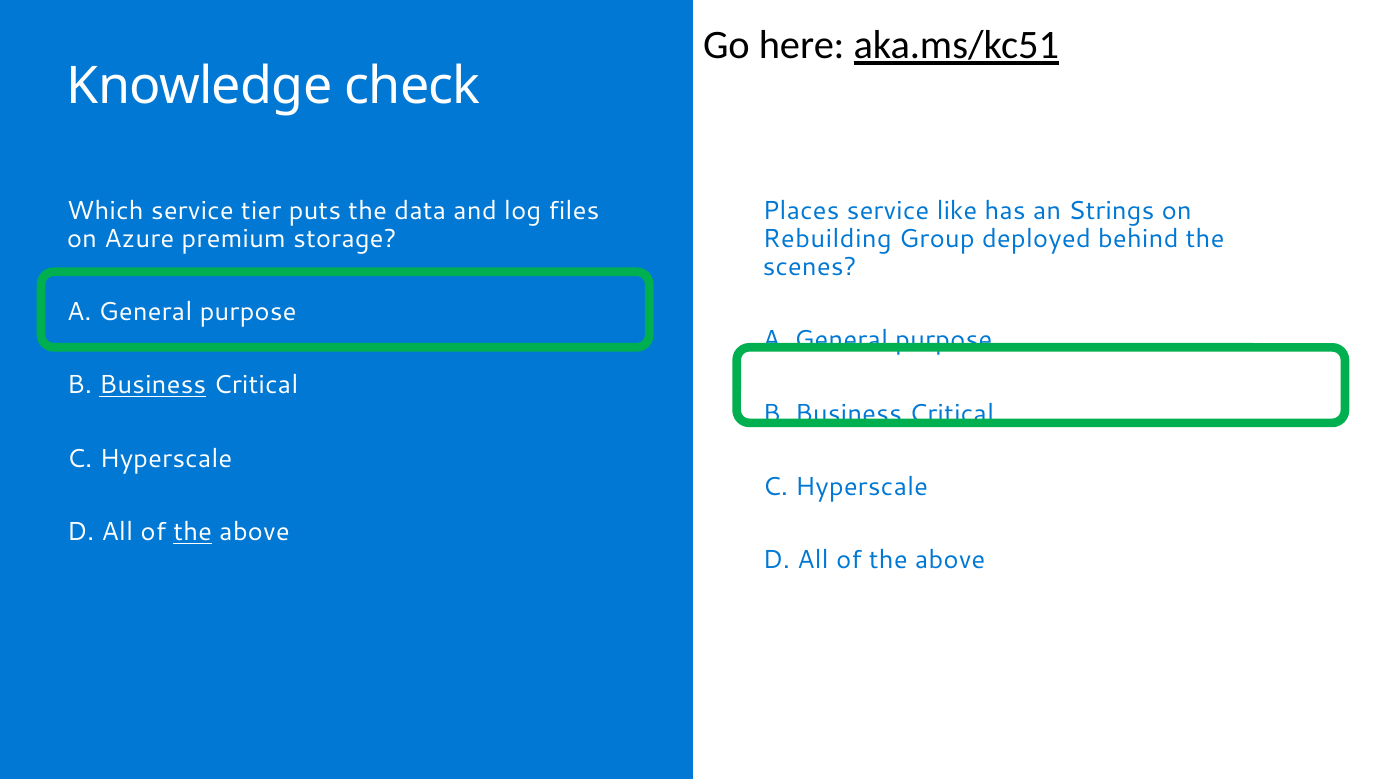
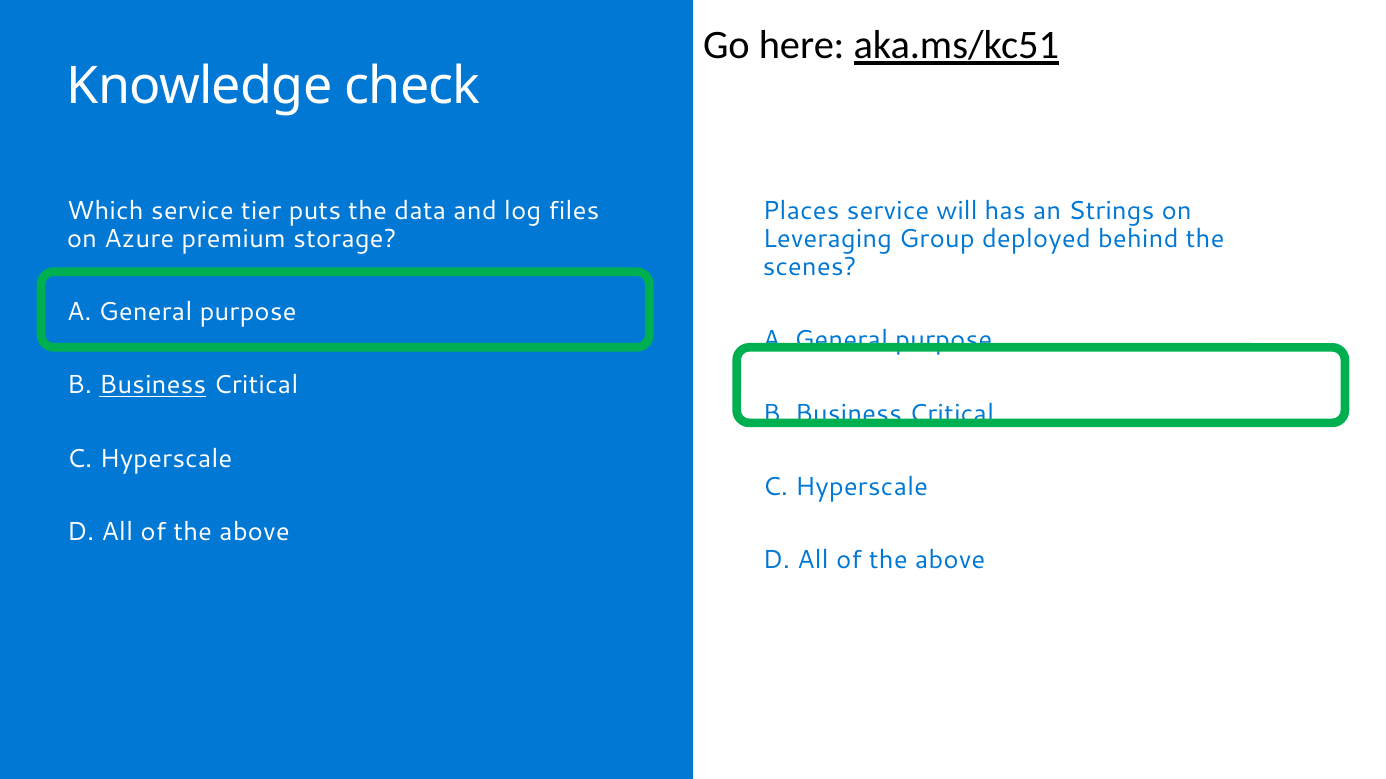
like: like -> will (957, 211)
Rebuilding: Rebuilding -> Leveraging (827, 239)
the underline: present -> none (193, 533)
